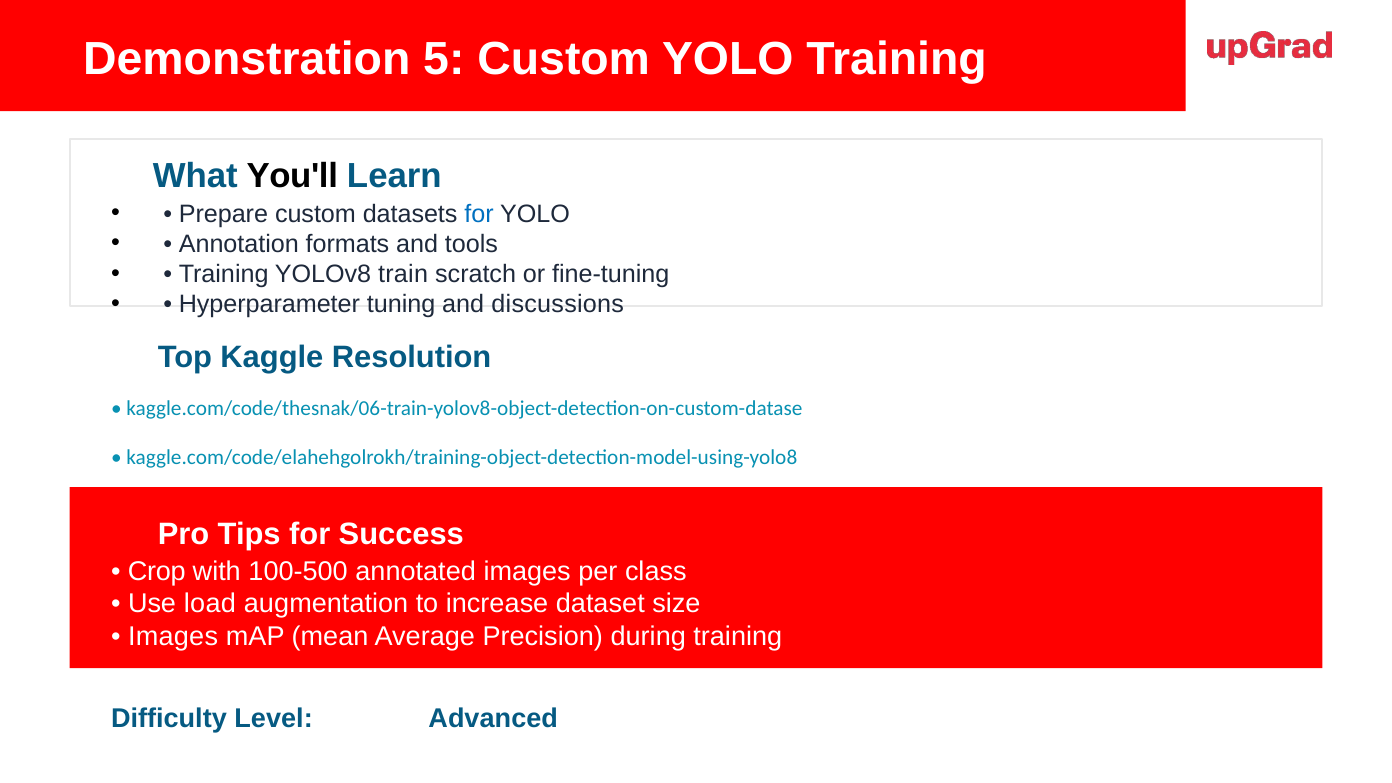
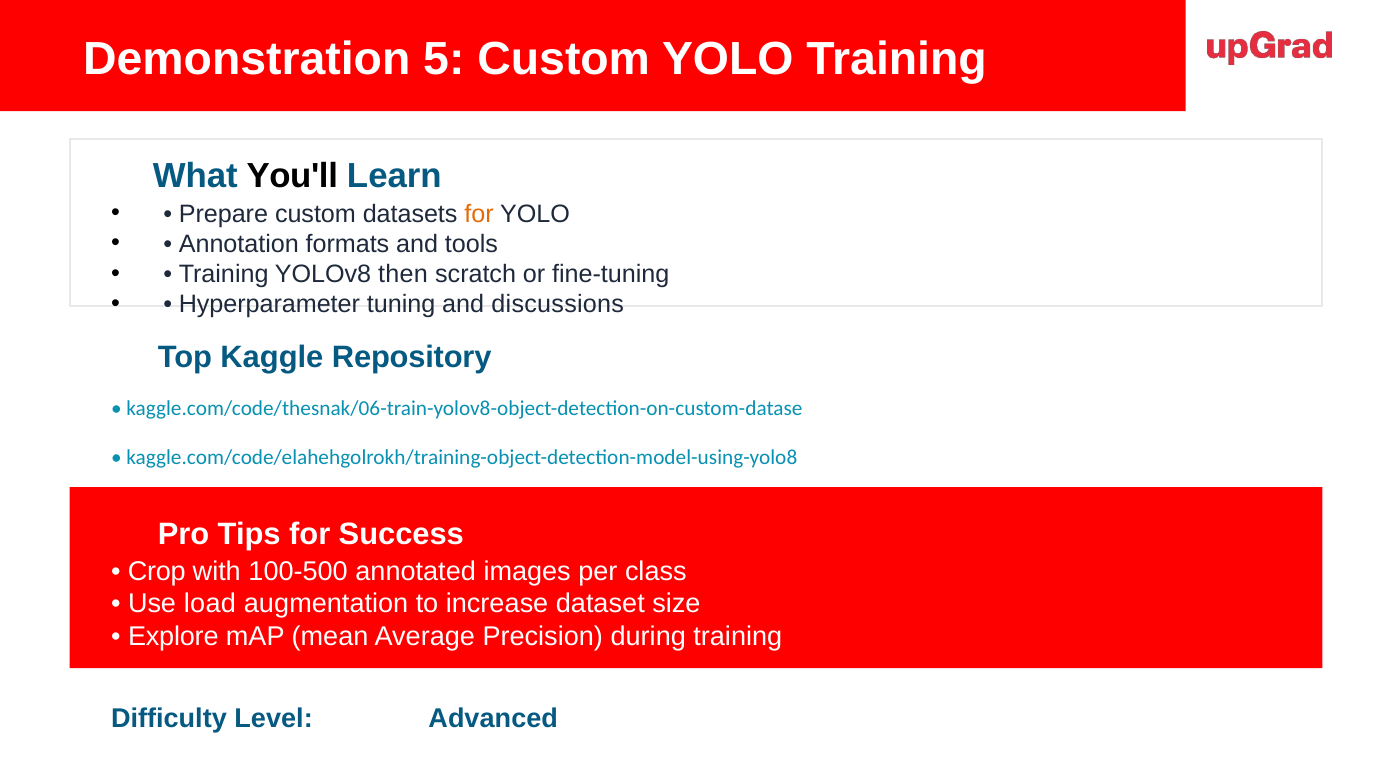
for colour: blue -> orange (479, 214)
train: train -> then (403, 274)
Resolution: Resolution -> Repository (412, 357)
Images: Images -> Explore (173, 636)
